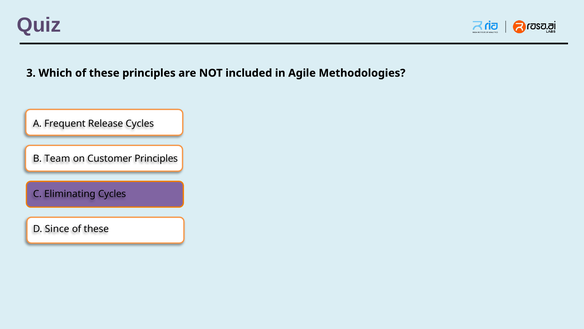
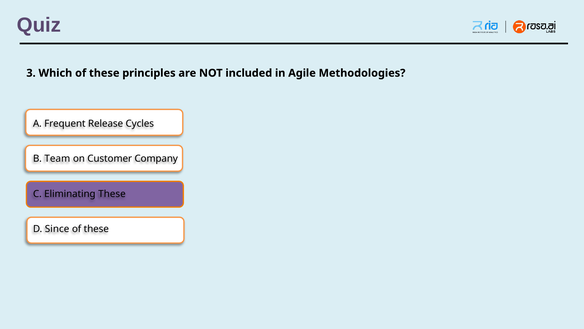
Customer Principles: Principles -> Company (156, 158)
Eliminating Cycles: Cycles -> These (112, 194)
